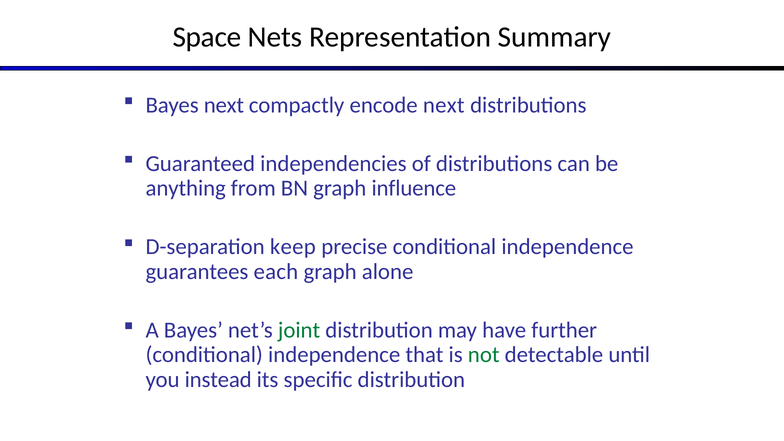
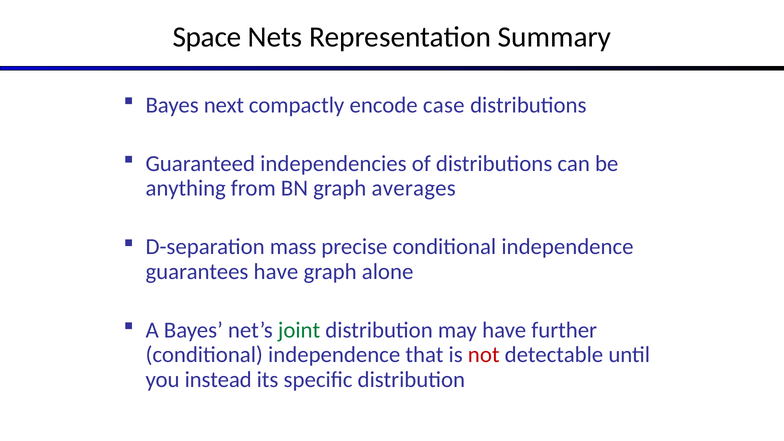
encode next: next -> case (444, 105)
influence: influence -> averages (414, 188)
keep: keep -> mass (293, 247)
guarantees each: each -> have (276, 272)
not colour: green -> red (484, 355)
